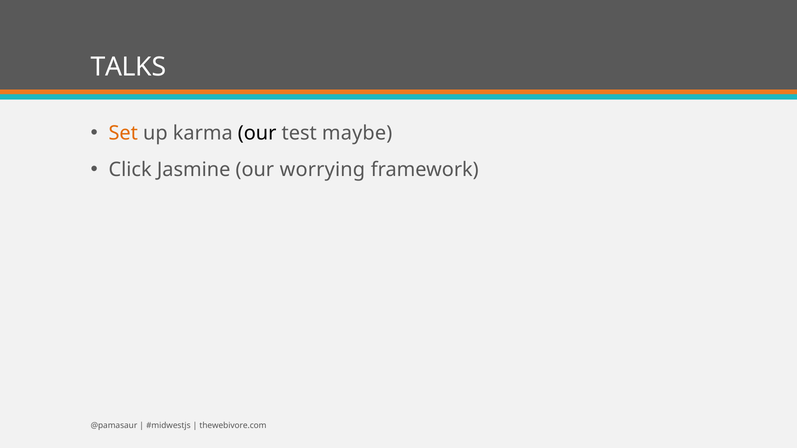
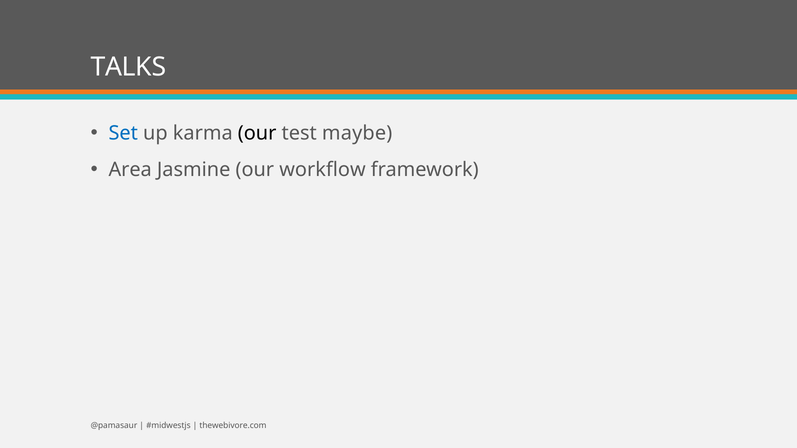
Set colour: orange -> blue (123, 133)
Click: Click -> Area (130, 170)
worrying: worrying -> workflow (322, 170)
